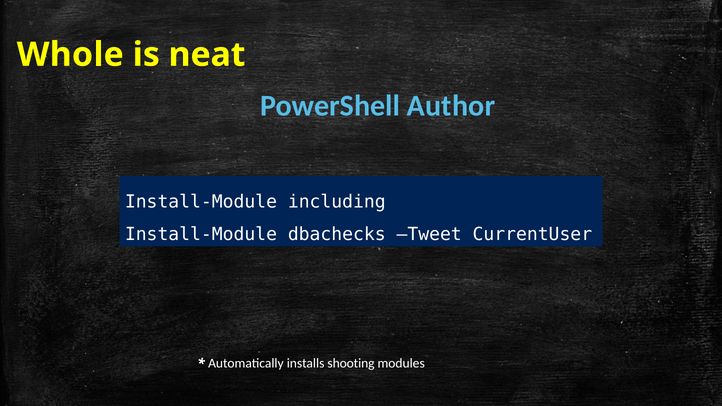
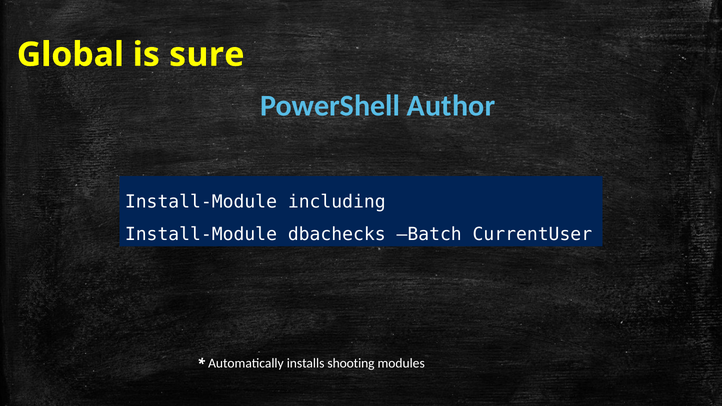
Whole: Whole -> Global (70, 55)
neat: neat -> sure (207, 55)
Tweet: Tweet -> Batch (429, 234)
